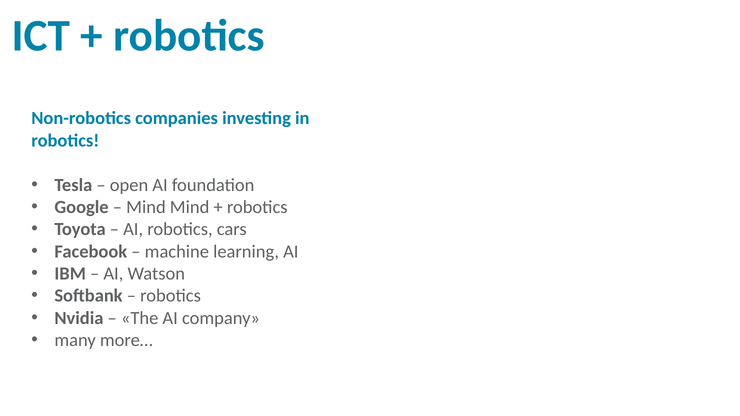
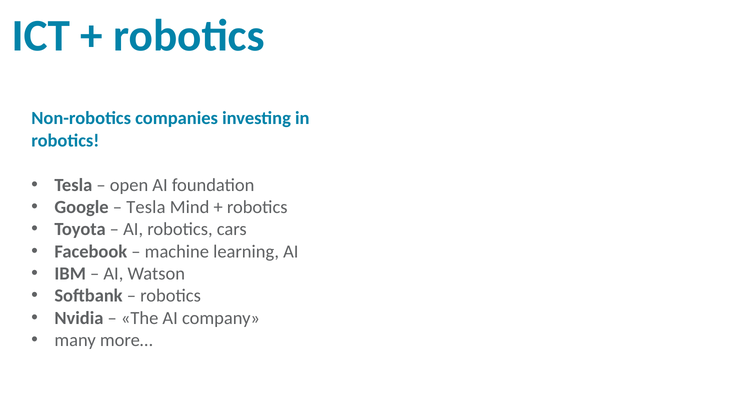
Mind: Mind -> Tesla (146, 207)
